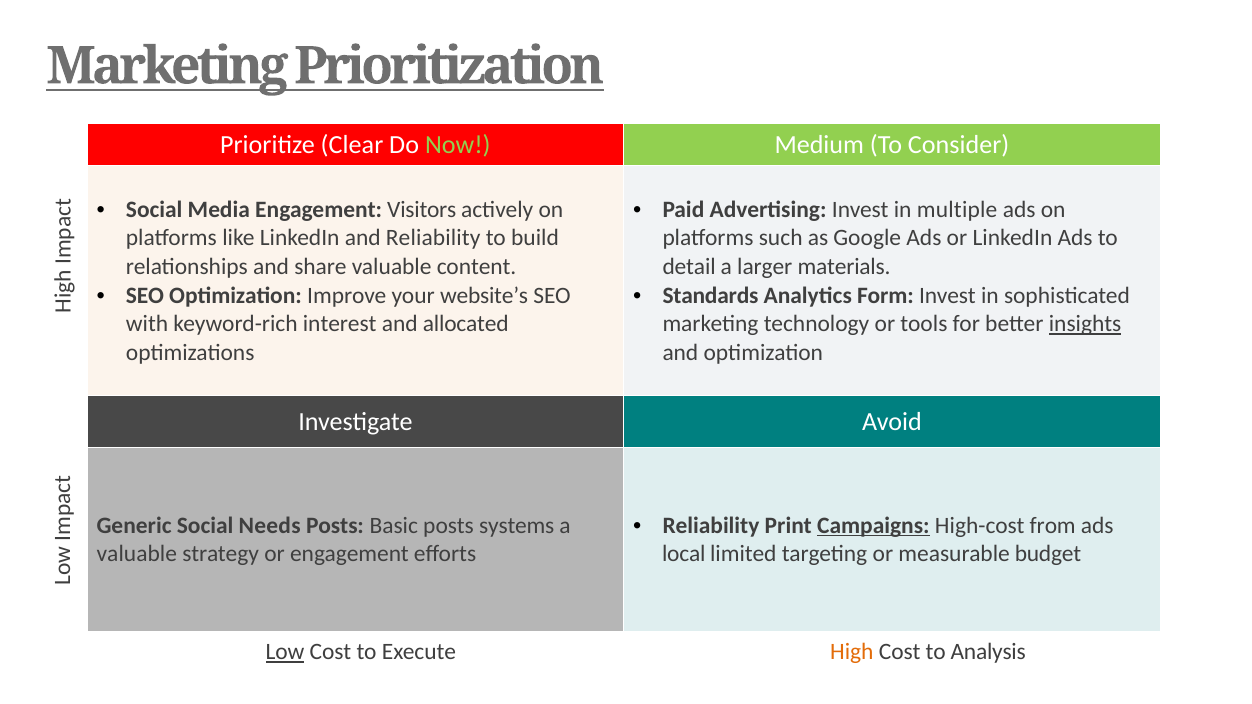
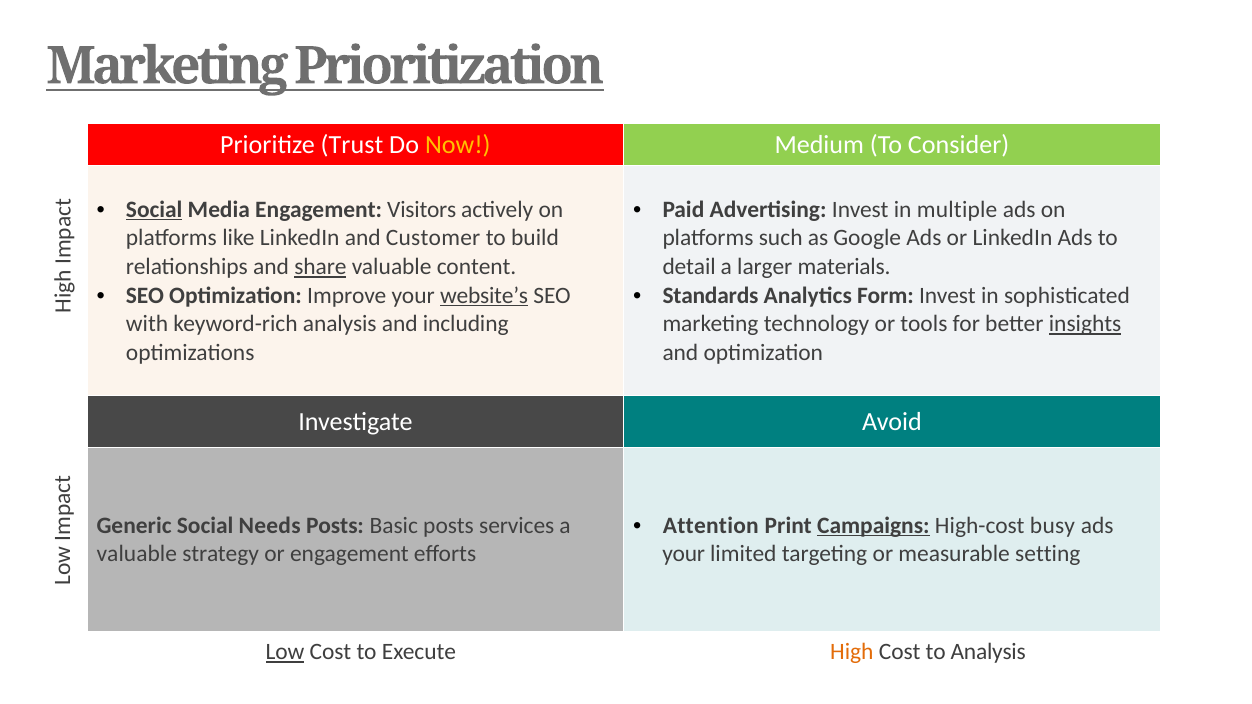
Clear: Clear -> Trust (352, 145)
Now colour: light green -> yellow (458, 145)
Social underline: none -> present (154, 210)
and Reliability: Reliability -> Customer (433, 238)
share underline: none -> present (320, 267)
website’s underline: none -> present (484, 296)
keyword-rich interest: interest -> analysis (340, 324)
allocated: allocated -> including (466, 324)
Reliability: Reliability -> Attention (711, 526)
from: from -> busy (1053, 526)
systems: systems -> services (517, 526)
local: local -> your (684, 554)
budget: budget -> setting (1048, 554)
